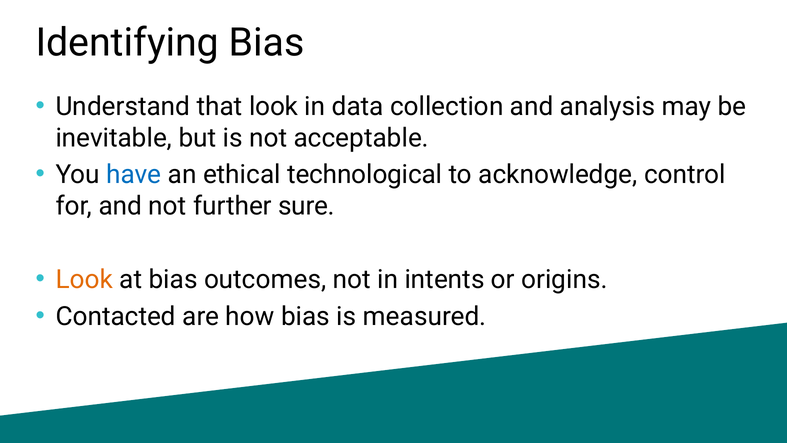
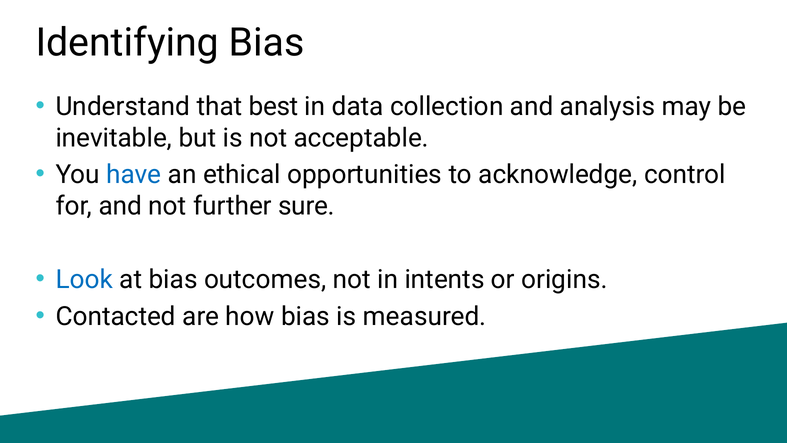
that look: look -> best (274, 106)
technological: technological -> opportunities (365, 175)
Look colour: orange -> blue (84, 279)
